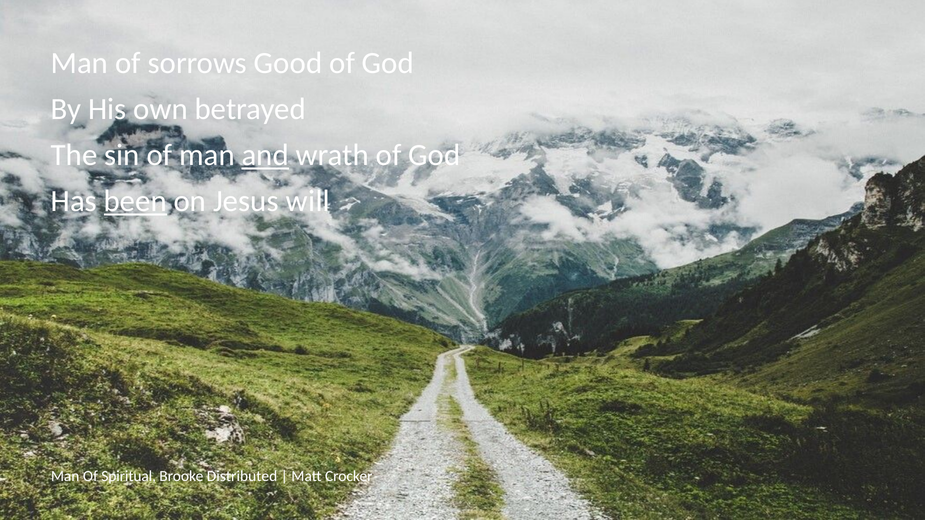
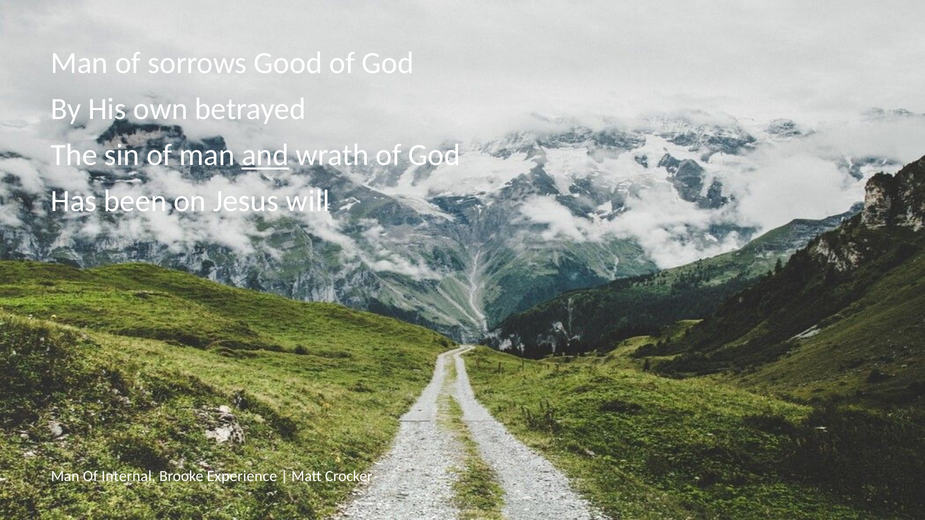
been underline: present -> none (135, 201)
Spiritual: Spiritual -> Internal (129, 476)
Distributed: Distributed -> Experience (242, 476)
